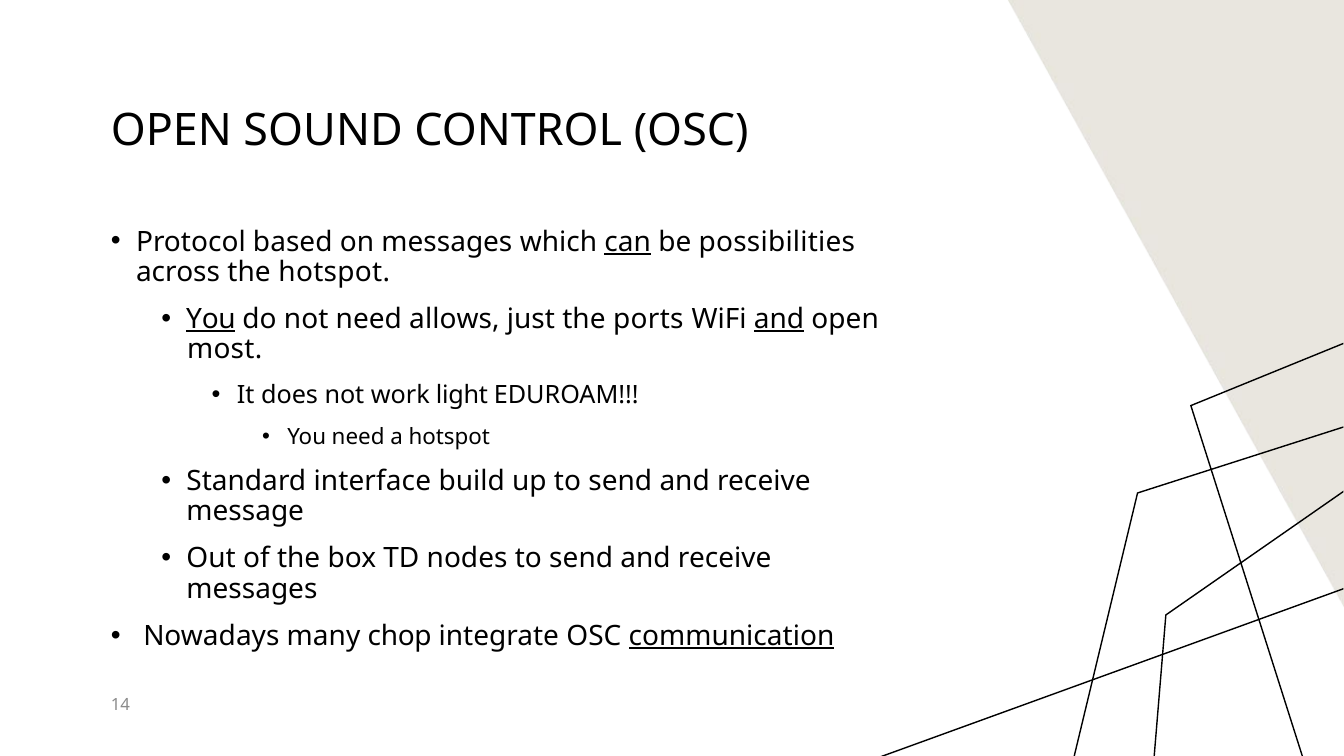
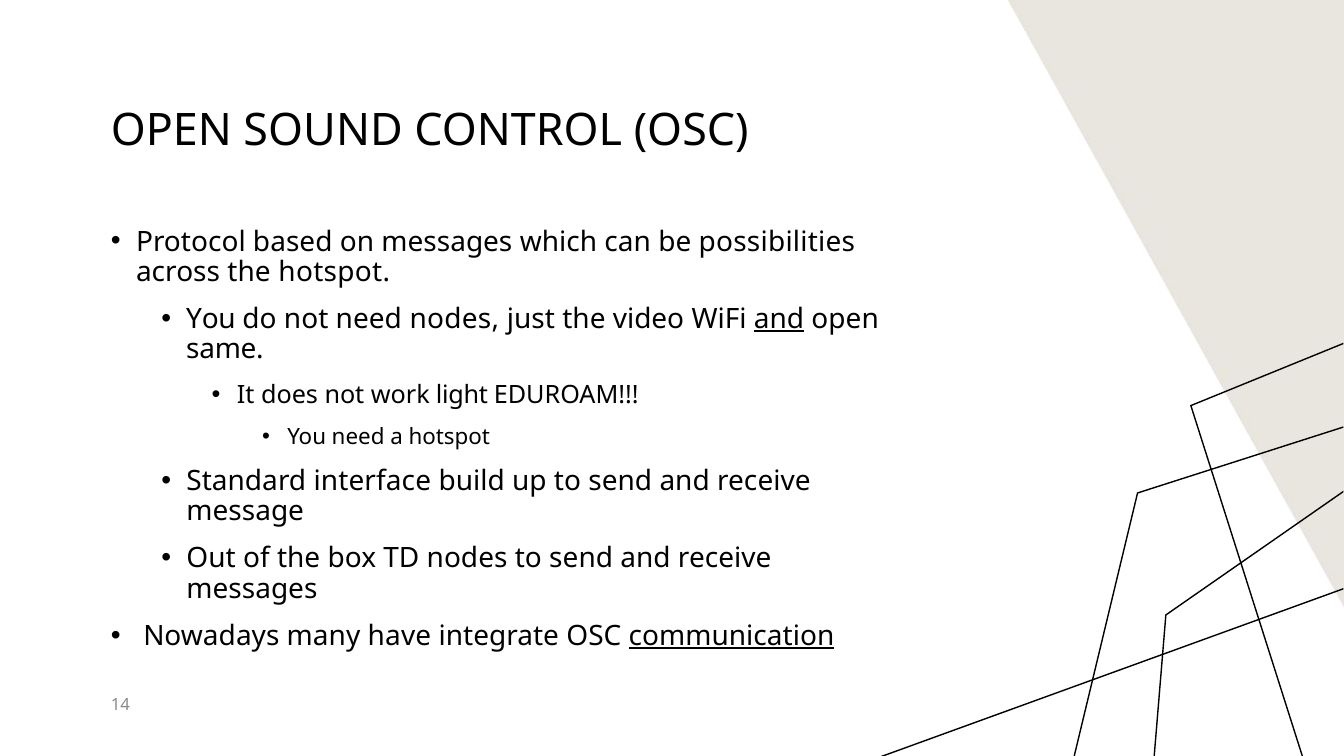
can underline: present -> none (628, 242)
You underline: present -> none (211, 319)
need allows: allows -> nodes (454, 319)
ports: ports -> video (649, 319)
most: most -> same (225, 349)
chop: chop -> have (399, 636)
